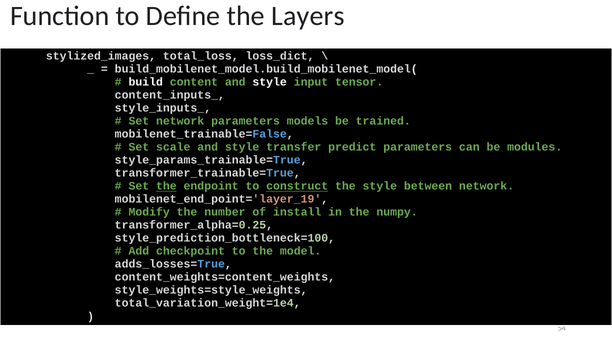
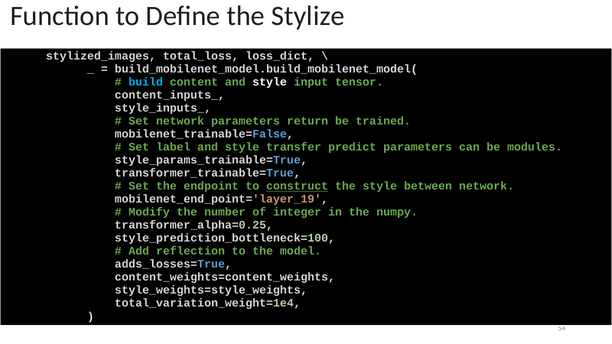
Layers: Layers -> Stylize (308, 16)
build colour: white -> light blue (146, 82)
models: models -> return (308, 121)
scale: scale -> label (173, 147)
the underline: present -> none (166, 186)
install: install -> integer (297, 212)
checkpoint: checkpoint -> reflection (190, 251)
